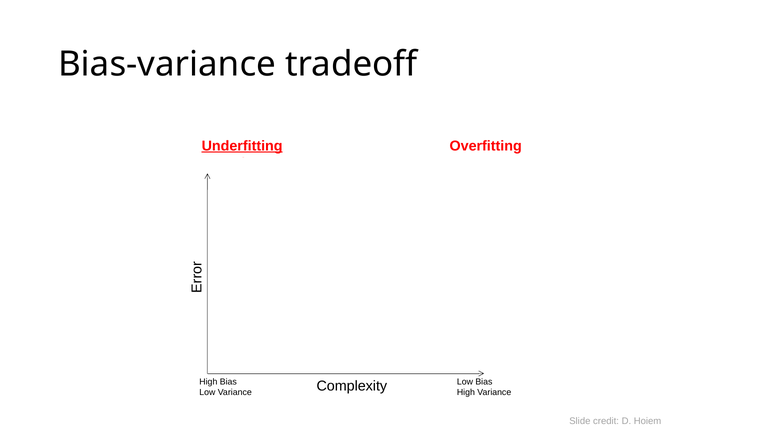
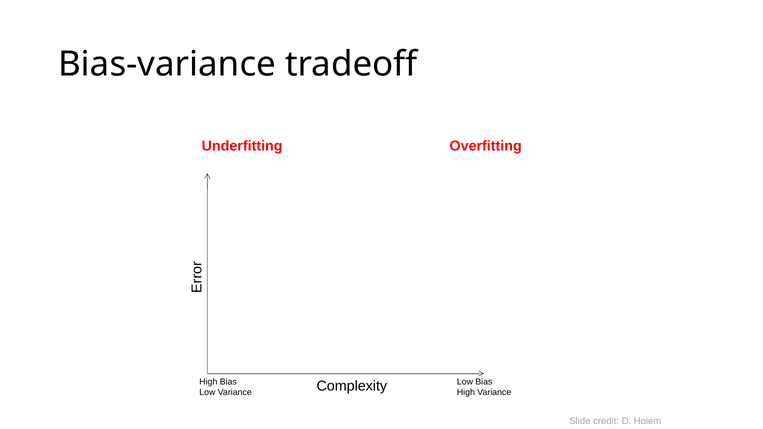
Underfitting underline: present -> none (242, 146)
